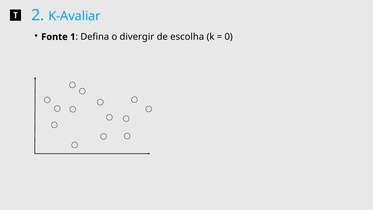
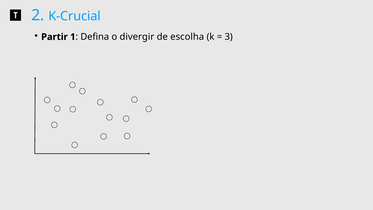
K-Avaliar: K-Avaliar -> K-Crucial (75, 16)
Fonte: Fonte -> Partir (54, 37)
0: 0 -> 3 (229, 37)
